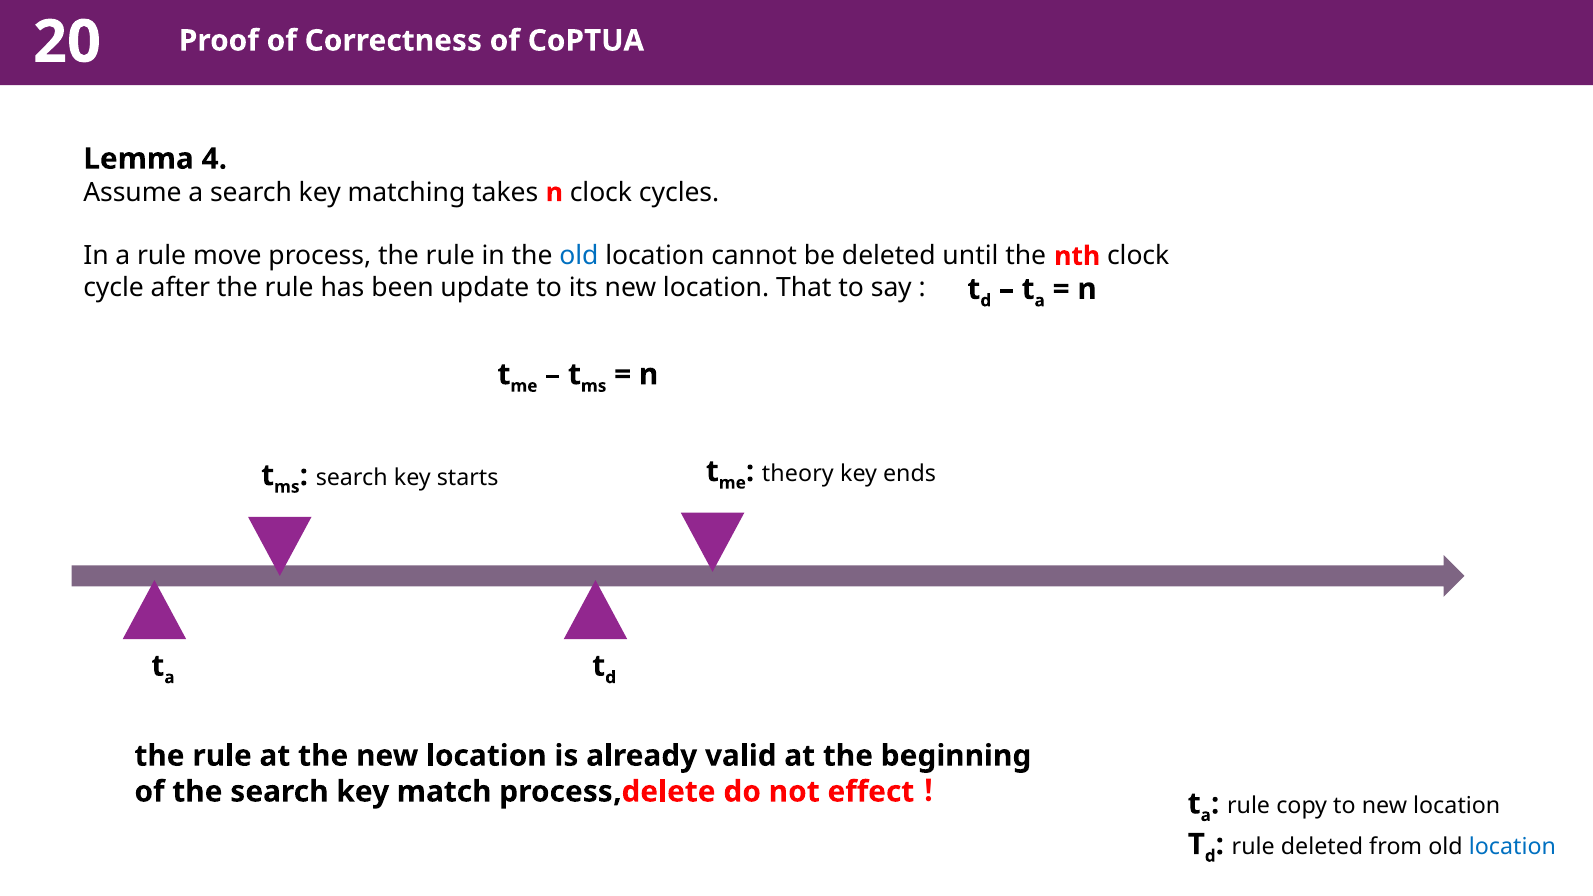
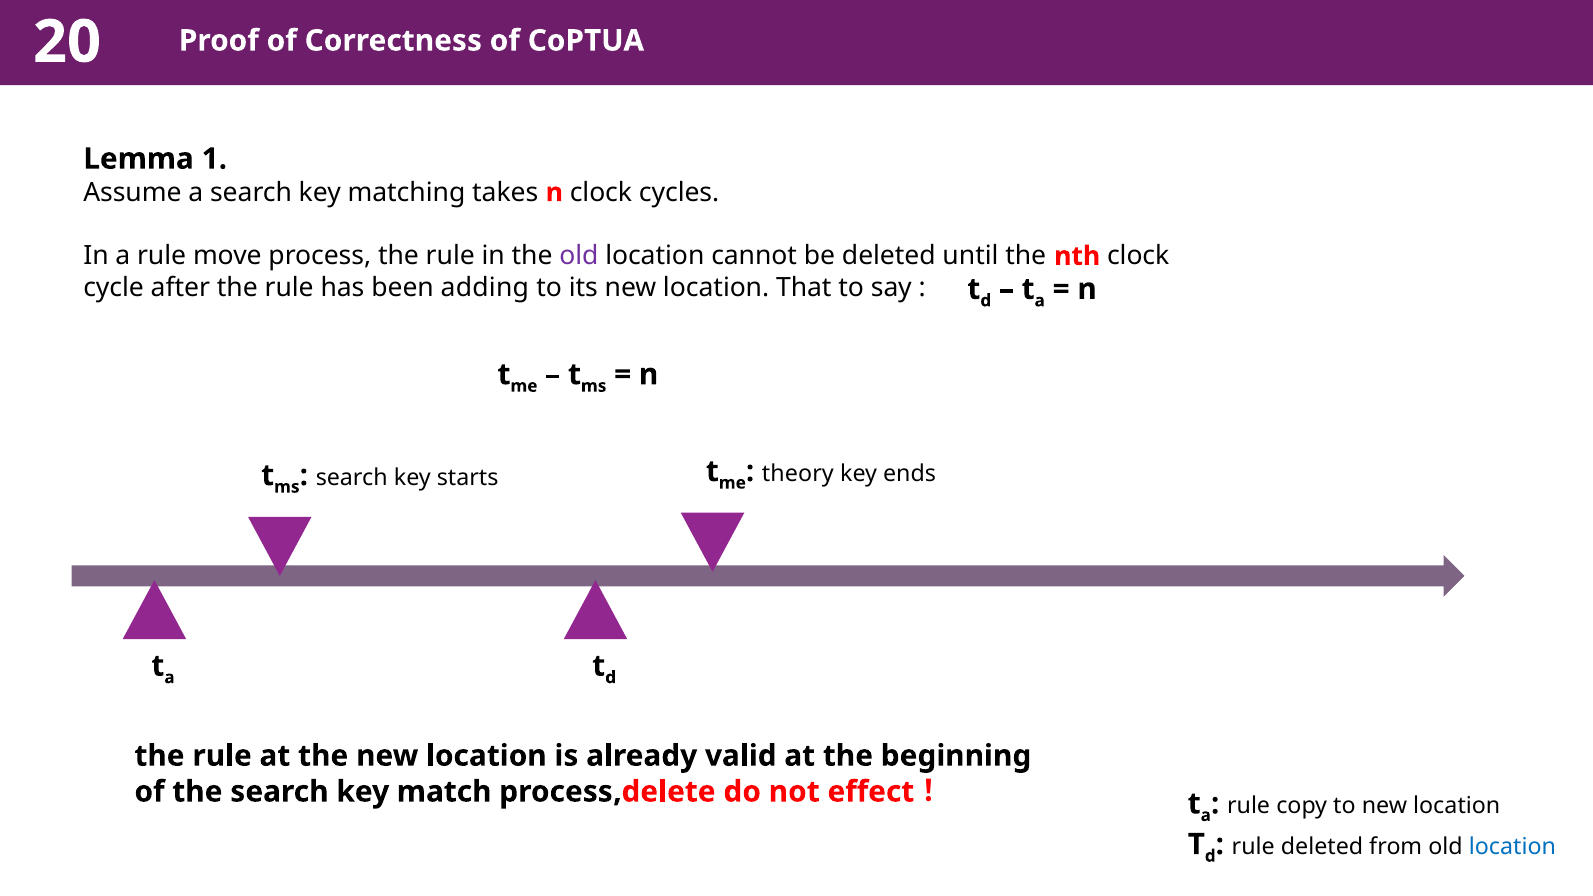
4: 4 -> 1 (214, 159)
old colour: blue -> purple (579, 256)
update: update -> adding (485, 288)
